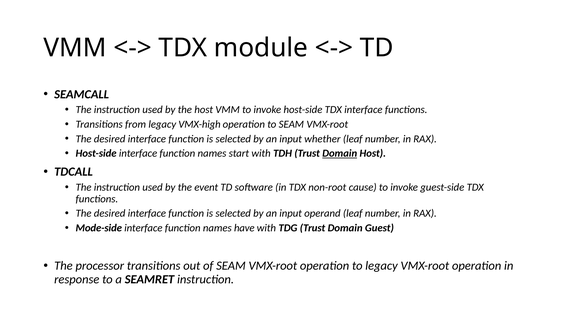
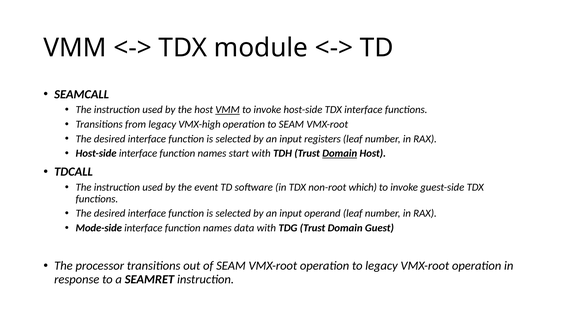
VMM underline: none -> present (228, 110)
whether: whether -> registers (322, 139)
cause: cause -> which (363, 187)
have: have -> data (244, 228)
